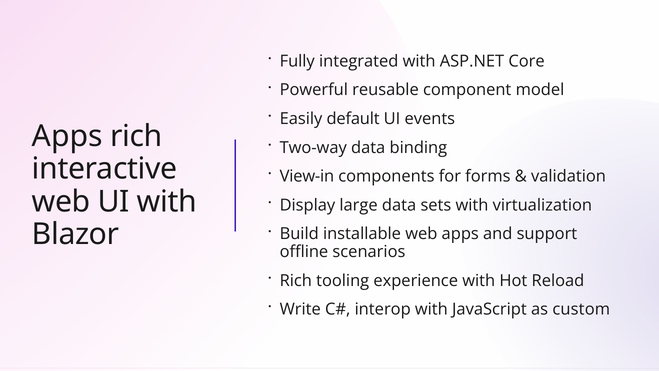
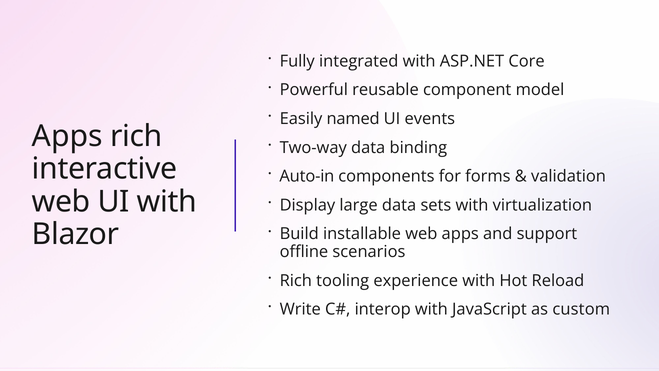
default: default -> named (353, 119)
View-in: View-in -> Auto-in (307, 176)
